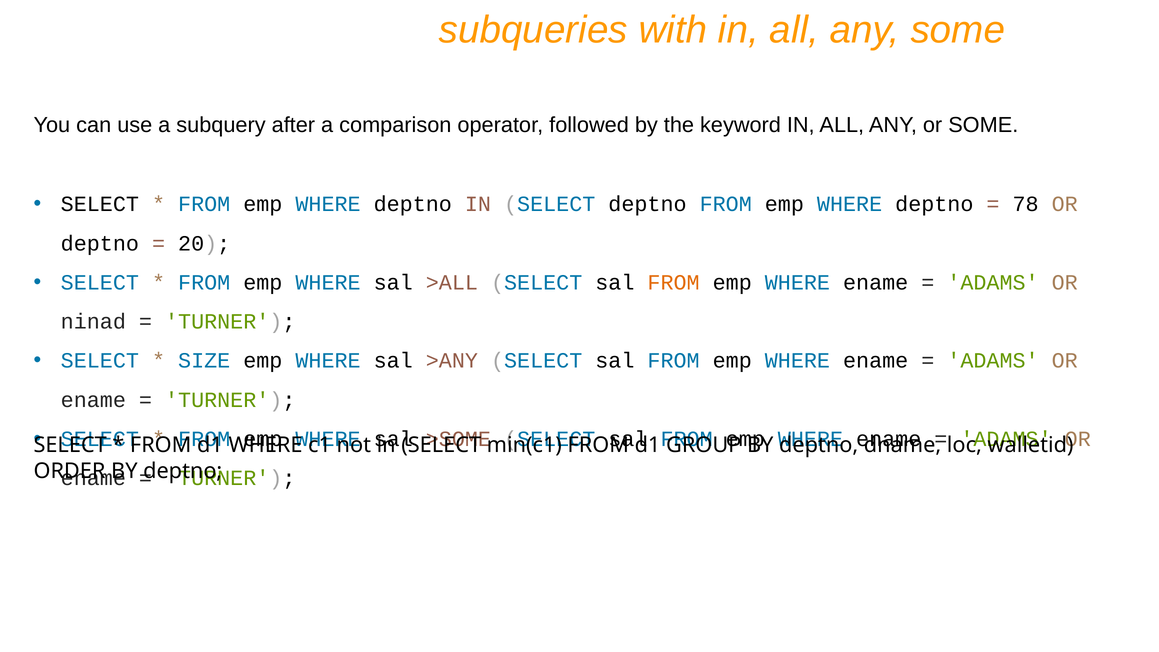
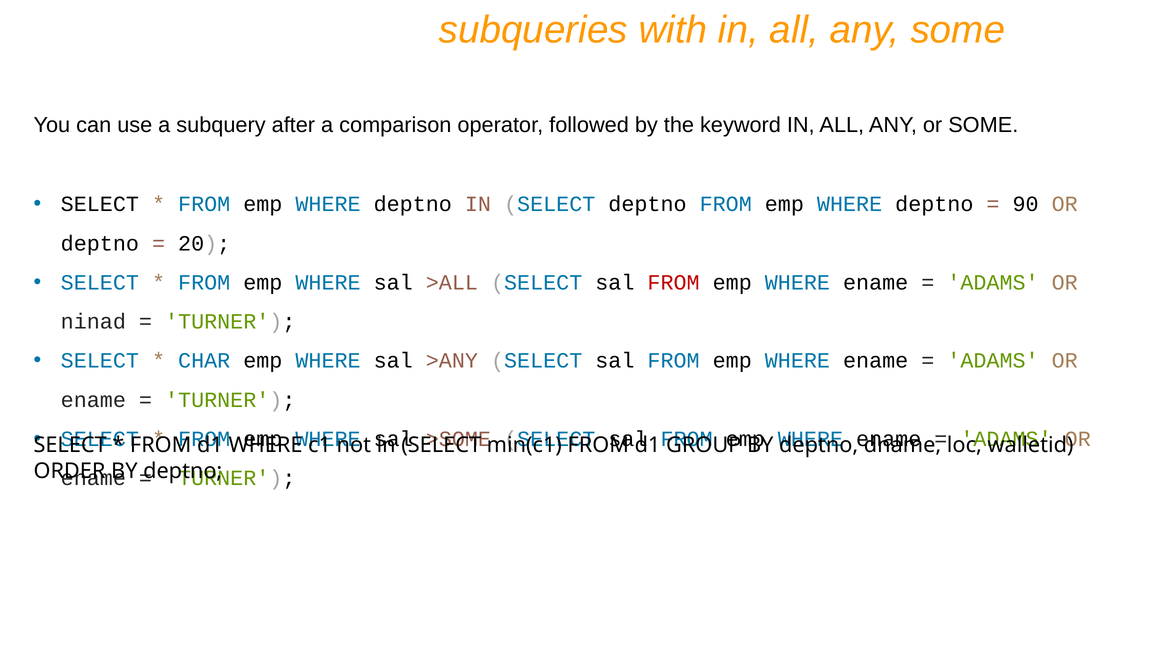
78: 78 -> 90 (1026, 204)
FROM colour: orange -> red (674, 282)
SIZE: SIZE -> CHAR (204, 361)
